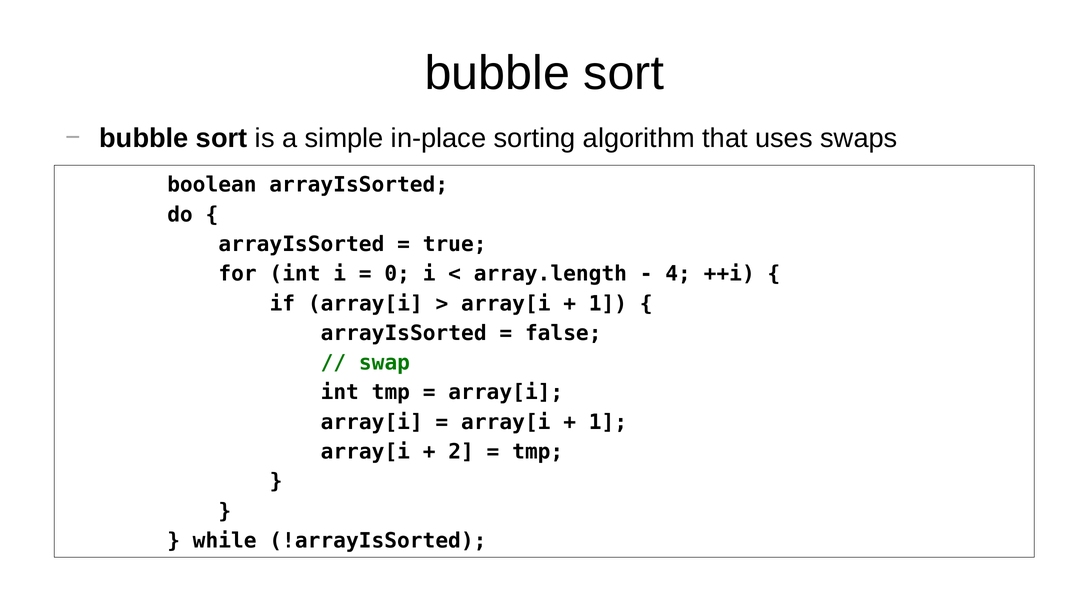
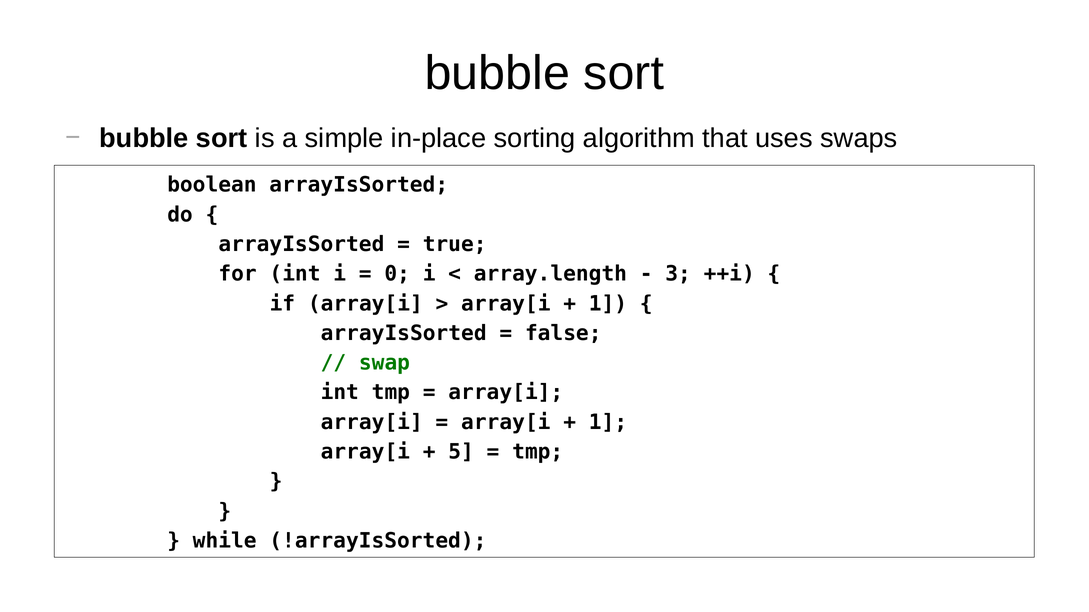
4: 4 -> 3 (678, 274)
2: 2 -> 5 (461, 452)
